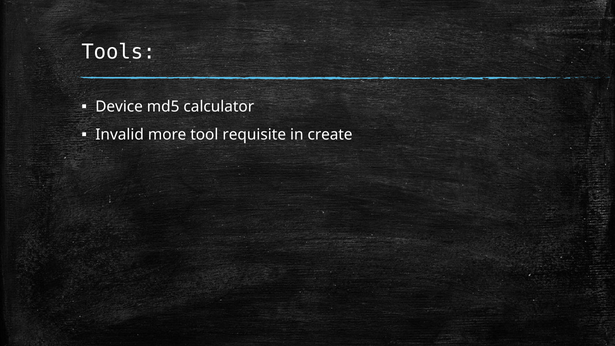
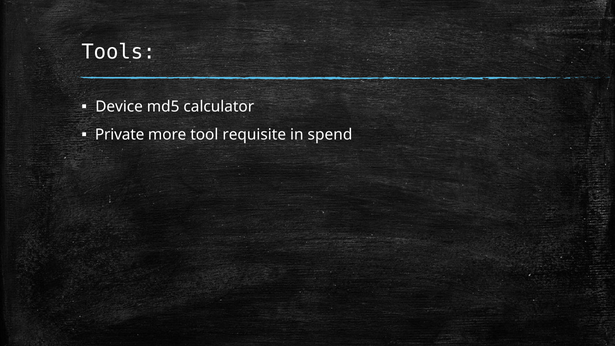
Invalid: Invalid -> Private (120, 135)
create: create -> spend (330, 135)
